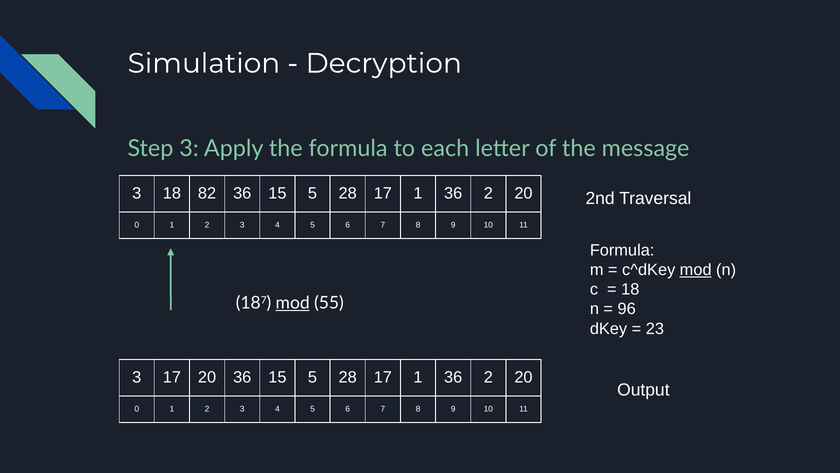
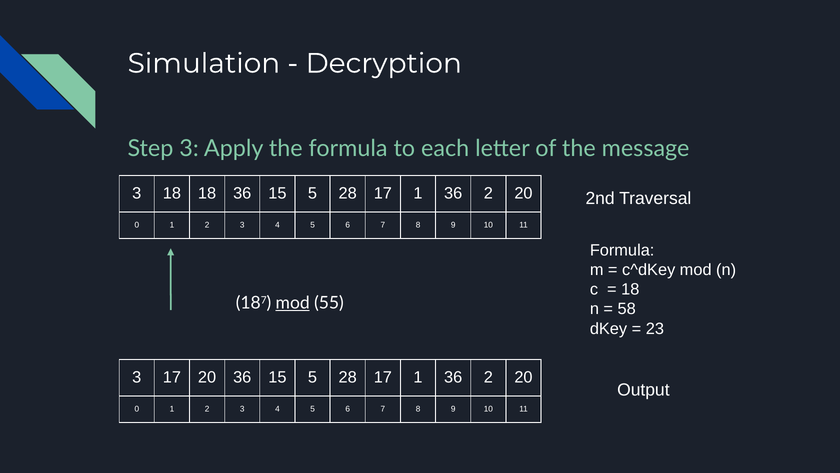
18 82: 82 -> 18 (207, 193)
mod underline: present -> none (696, 270)
96: 96 -> 58 (627, 309)
